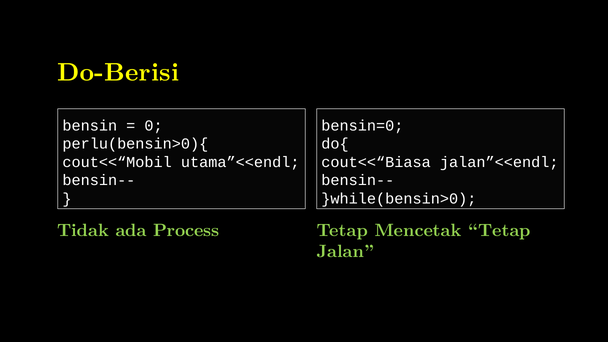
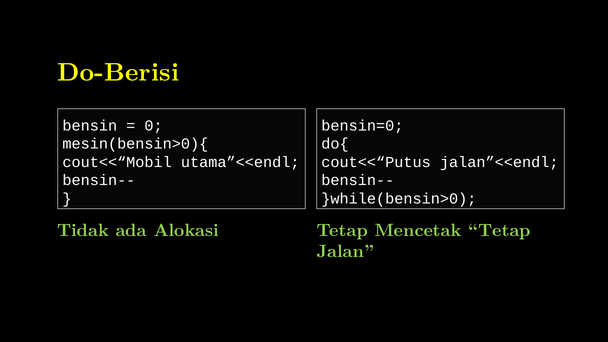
perlu(bensin>0){: perlu(bensin>0){ -> mesin(bensin>0){ (135, 144)
cout<<“Biasa: cout<<“Biasa -> cout<<“Putus (376, 162)
Process: Process -> Alokasi (186, 230)
